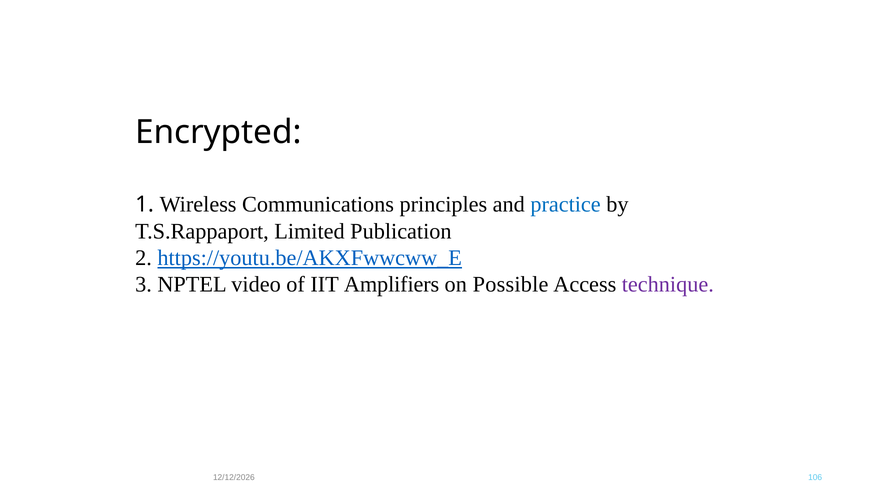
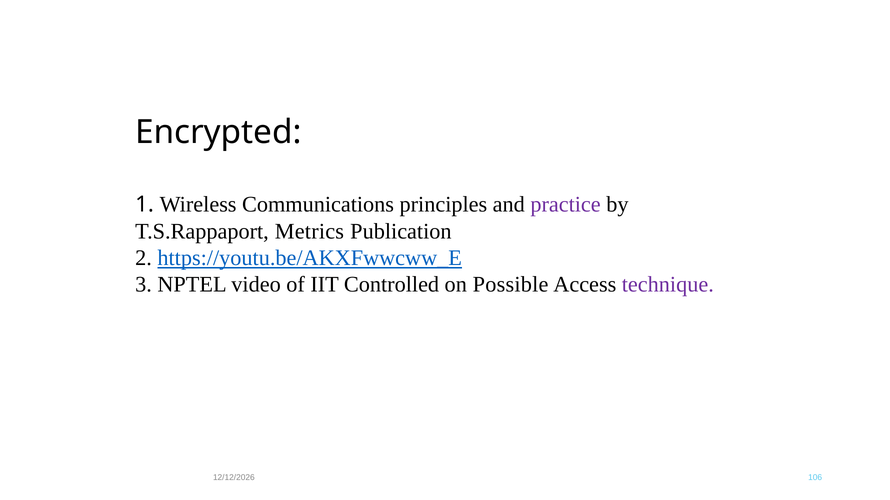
practice colour: blue -> purple (566, 205)
Limited: Limited -> Metrics (309, 232)
Amplifiers: Amplifiers -> Controlled (392, 285)
